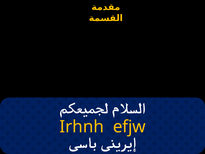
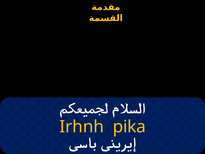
efjw: efjw -> pika (129, 127)
